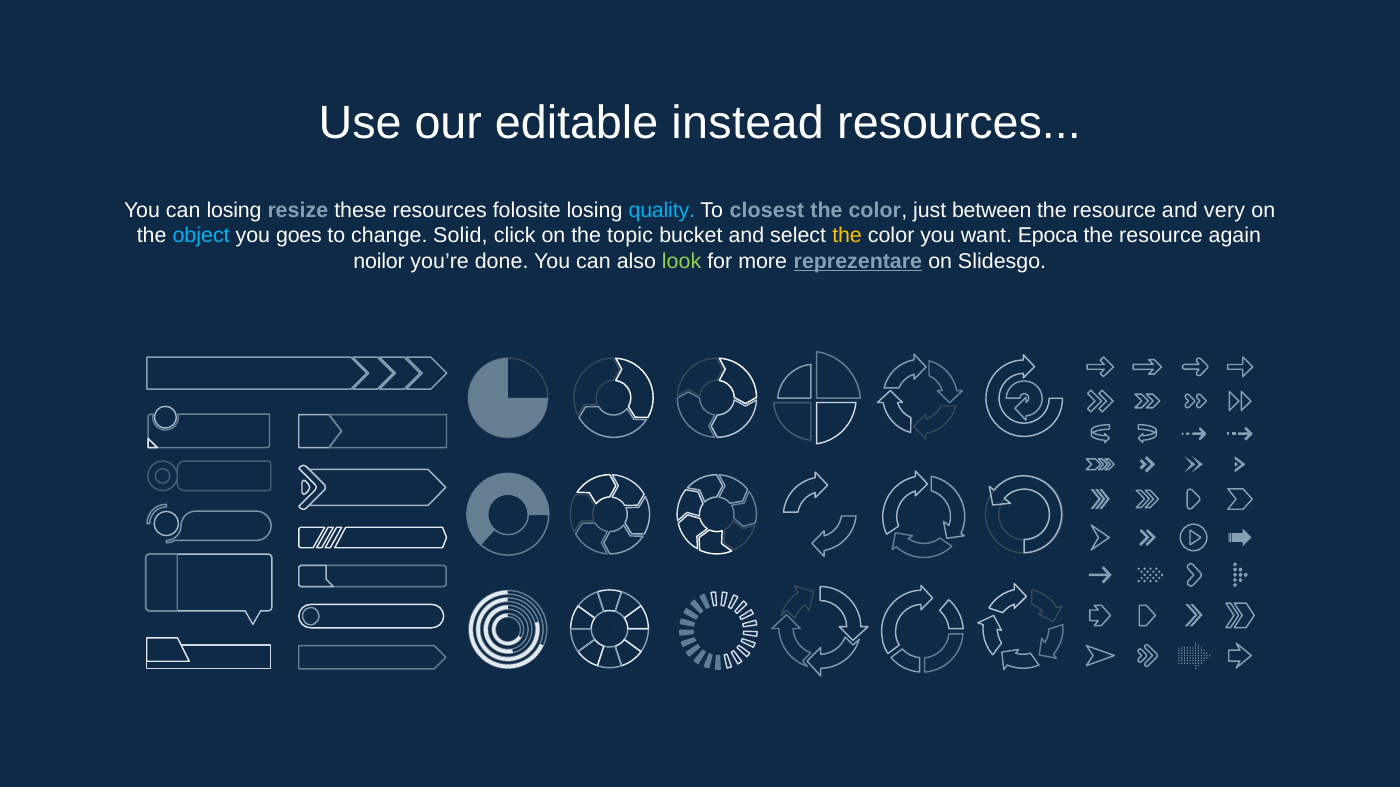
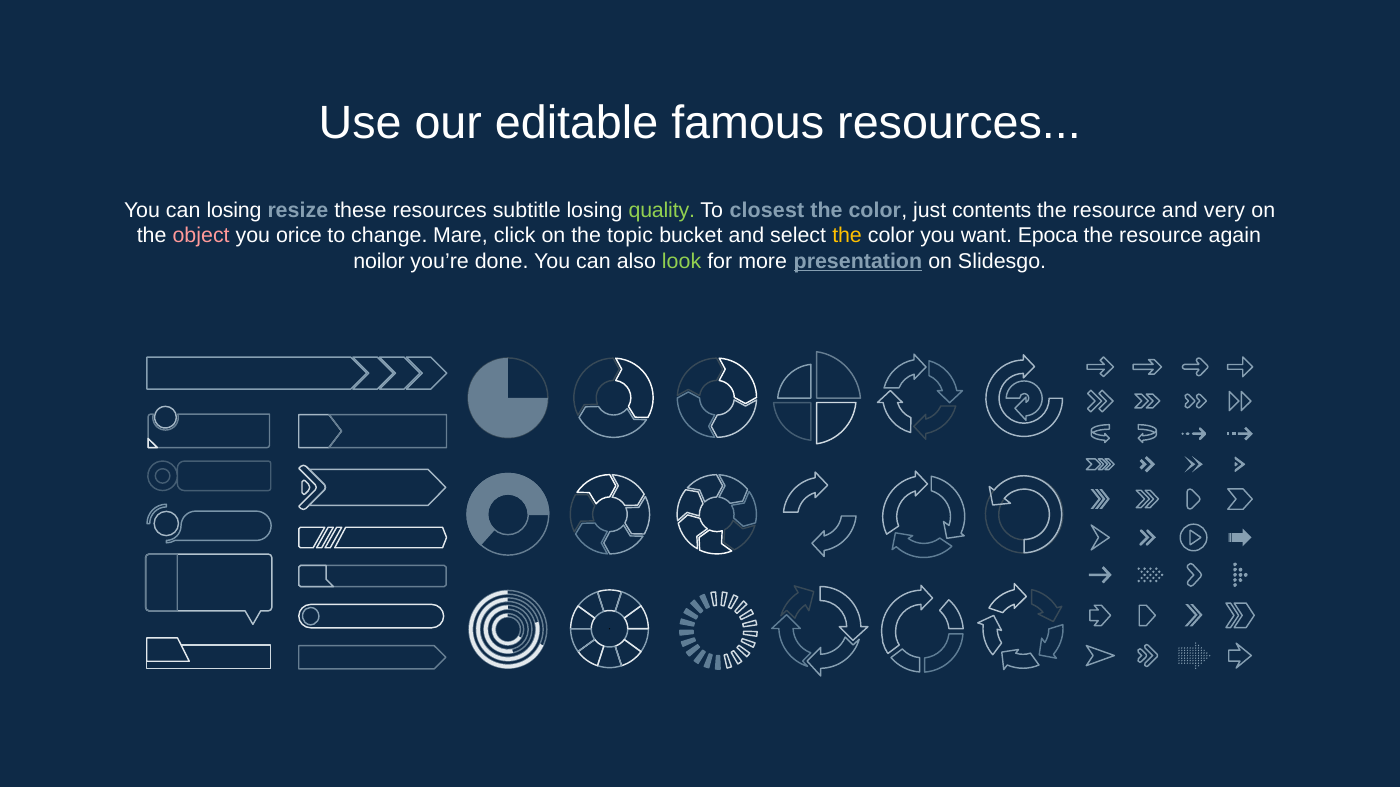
instead: instead -> famous (748, 124)
folosite: folosite -> subtitle (527, 210)
quality colour: light blue -> light green (662, 210)
between: between -> contents (992, 210)
object colour: light blue -> pink (201, 236)
goes: goes -> orice (299, 236)
Solid: Solid -> Mare (460, 236)
reprezentare: reprezentare -> presentation (858, 262)
